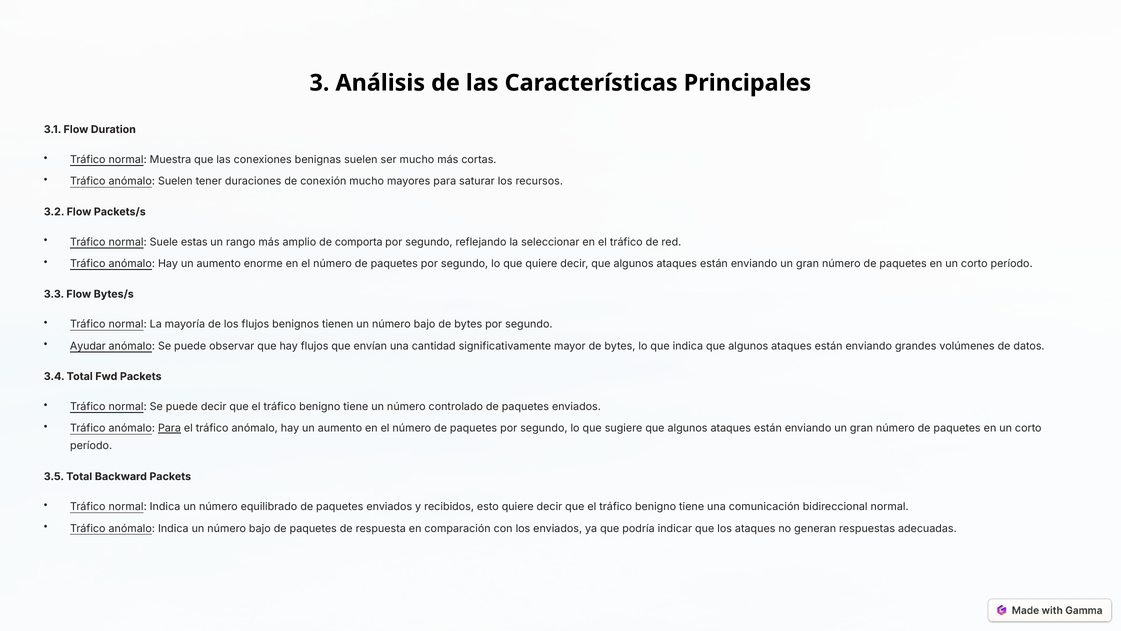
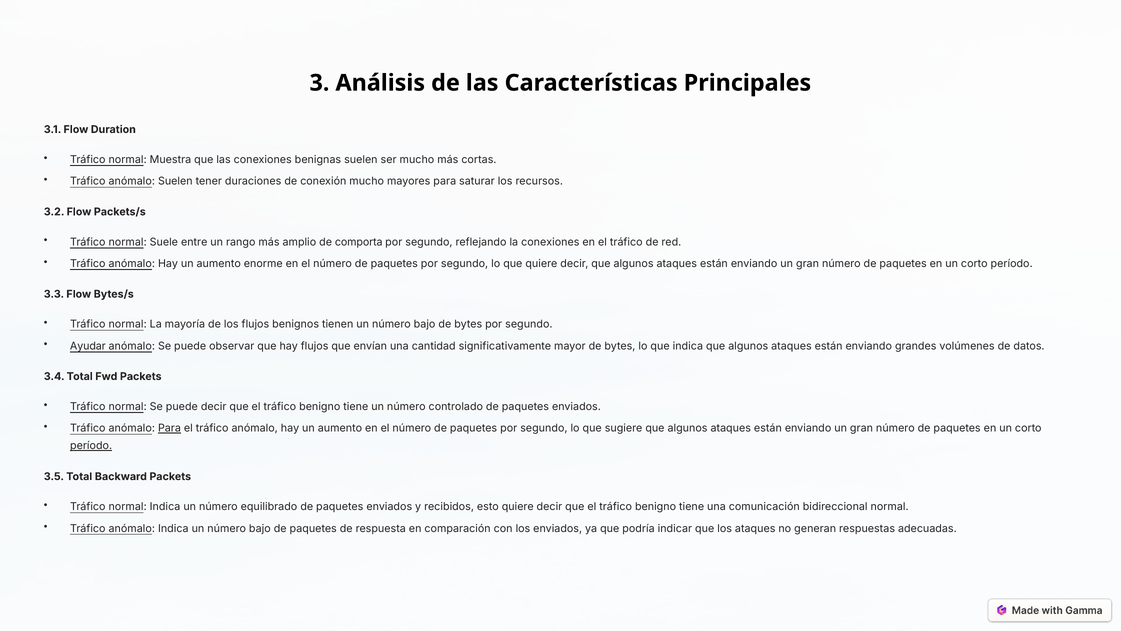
estas: estas -> entre (194, 242)
la seleccionar: seleccionar -> conexiones (550, 242)
período underline: none -> present (91, 446)
